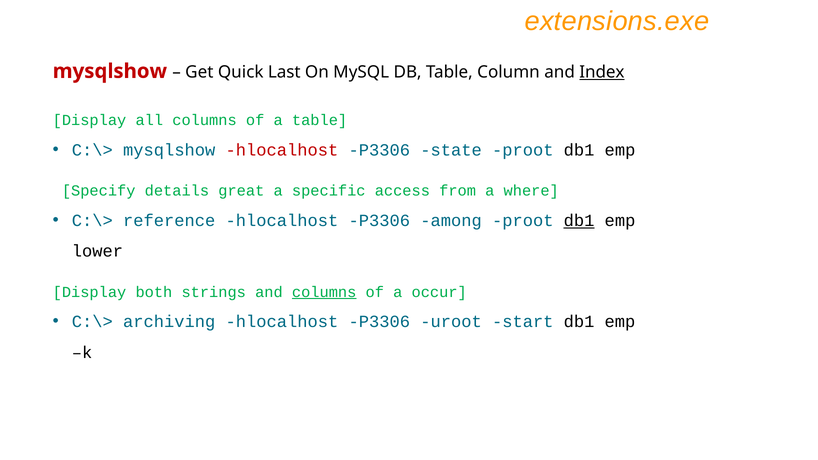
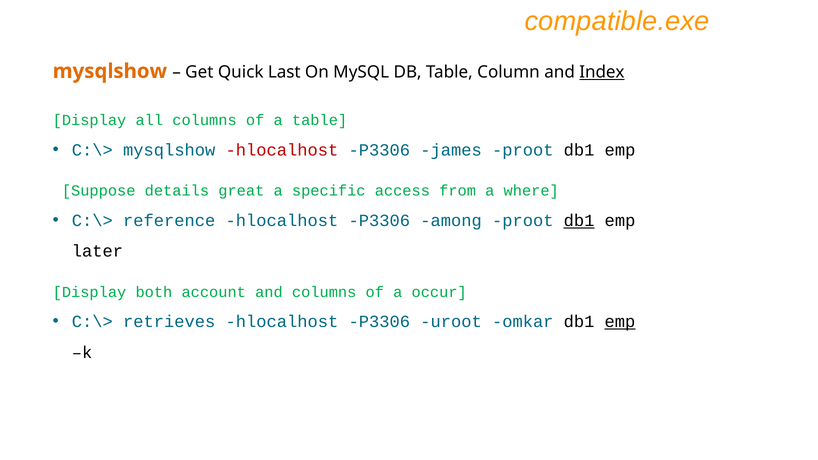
extensions.exe: extensions.exe -> compatible.exe (617, 21)
mysqlshow colour: red -> orange (110, 71)
state: state -> james (451, 150)
Specify: Specify -> Suppose (99, 191)
lower: lower -> later (97, 251)
strings: strings -> account (214, 292)
columns underline: present -> none (324, 292)
archiving: archiving -> retrieves (169, 322)
start: start -> omkar (523, 322)
emp underline: none -> present (620, 322)
